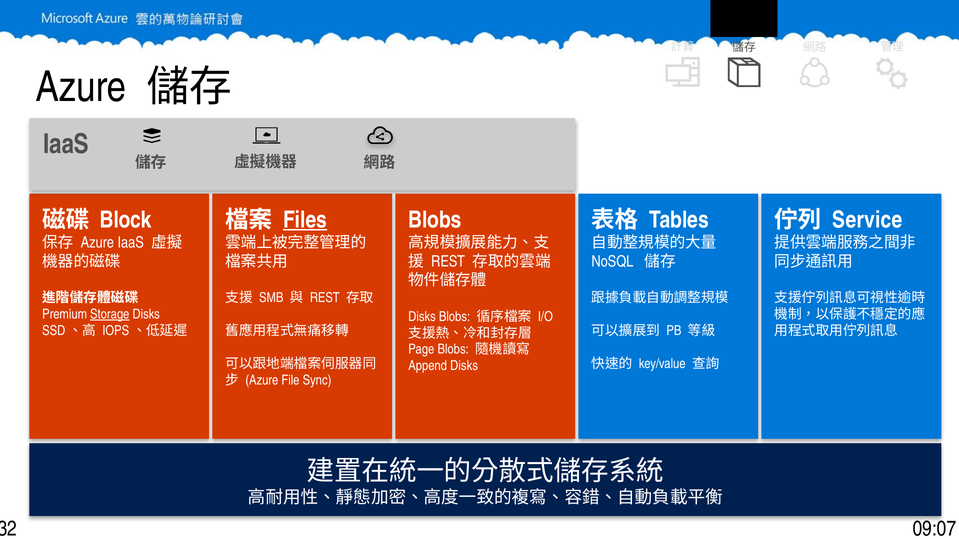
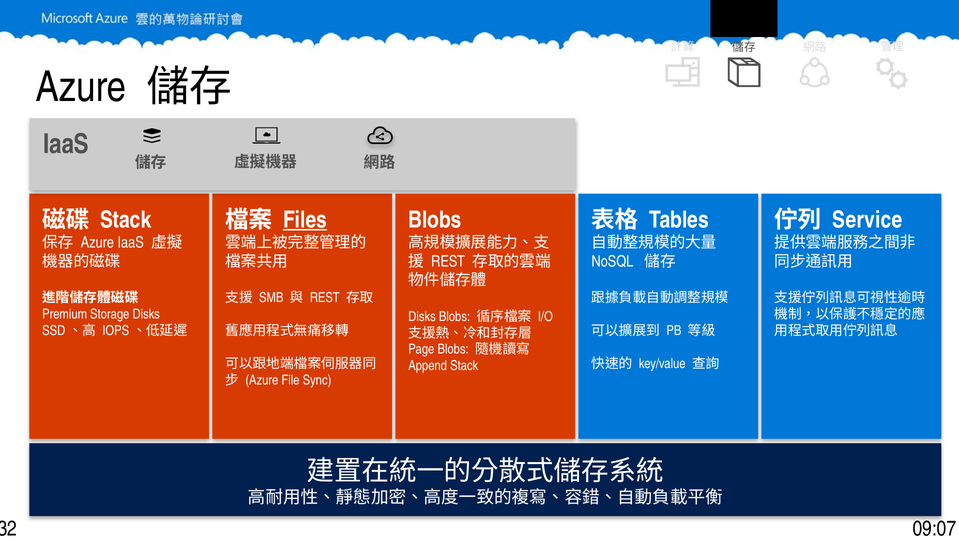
Block: Block -> Stack (126, 220)
Storage underline: present -> none (110, 314)
Append Disks: Disks -> Stack (464, 366)
